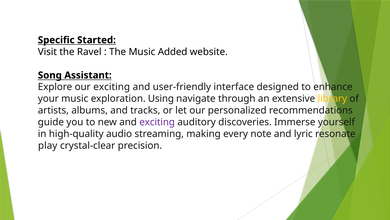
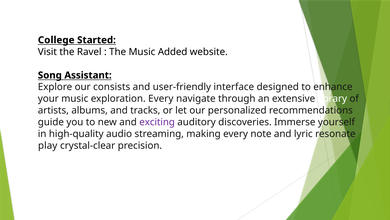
Specific: Specific -> College (56, 40)
our exciting: exciting -> consists (112, 87)
exploration Using: Using -> Every (161, 98)
library colour: yellow -> white (332, 98)
